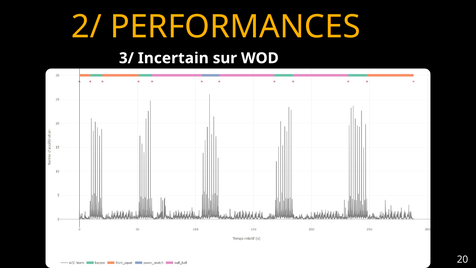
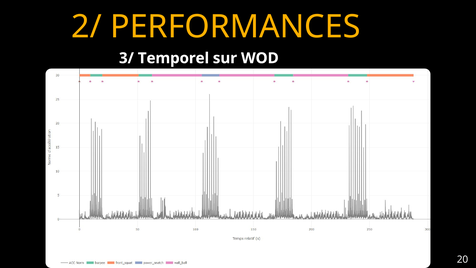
Incertain: Incertain -> Temporel (173, 58)
